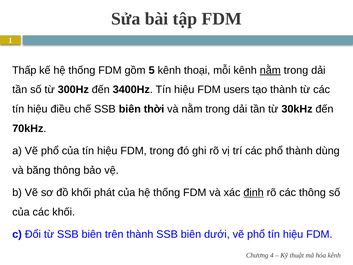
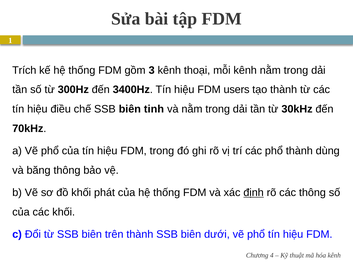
Thấp: Thấp -> Trích (24, 70)
5: 5 -> 3 (152, 70)
nằm underline: present -> none (270, 70)
thời: thời -> tinh (154, 109)
